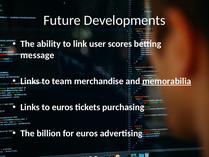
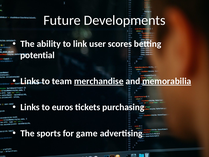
message: message -> potential (37, 55)
merchandise underline: none -> present (99, 81)
billion: billion -> sports (49, 133)
for euros: euros -> game (87, 133)
